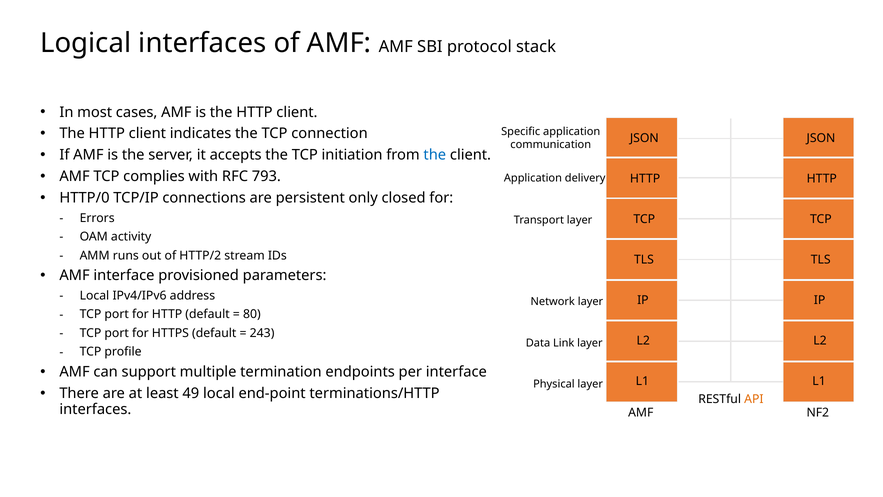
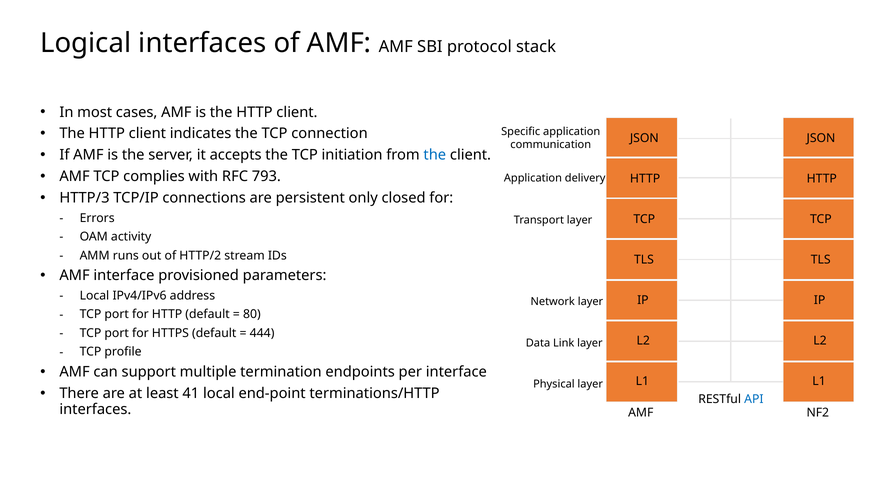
HTTP/0: HTTP/0 -> HTTP/3 (84, 198)
243: 243 -> 444 (262, 333)
49: 49 -> 41 (191, 393)
API colour: orange -> blue (754, 399)
